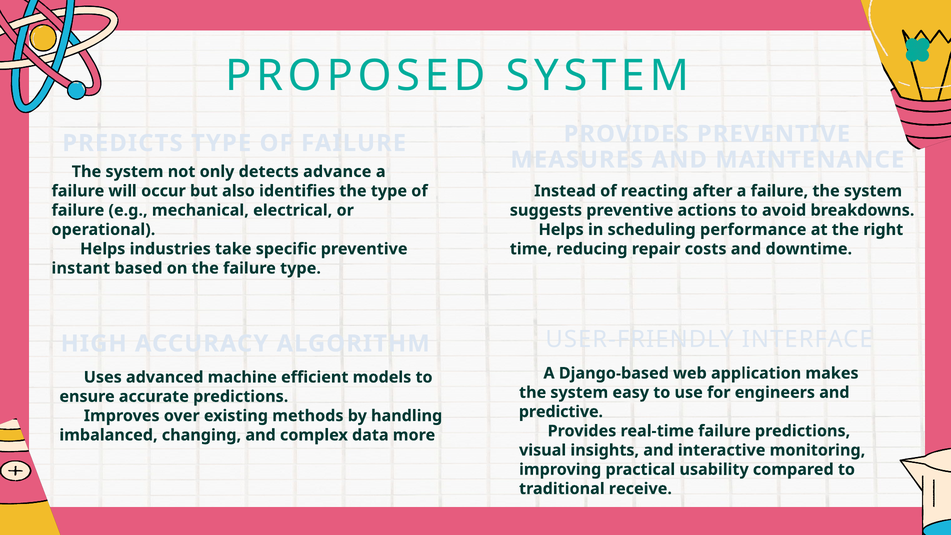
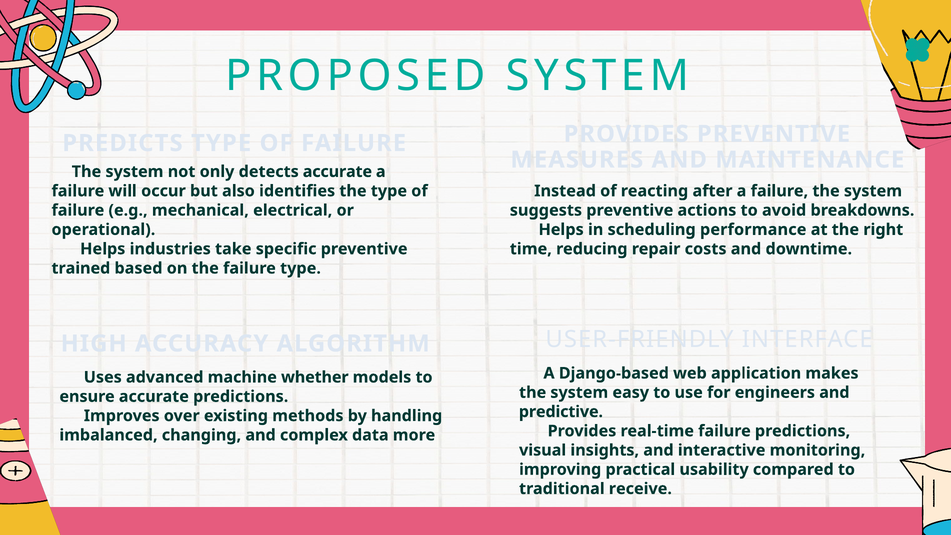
detects advance: advance -> accurate (337, 172)
instant: instant -> trained (81, 268)
efficient: efficient -> whether (315, 377)
